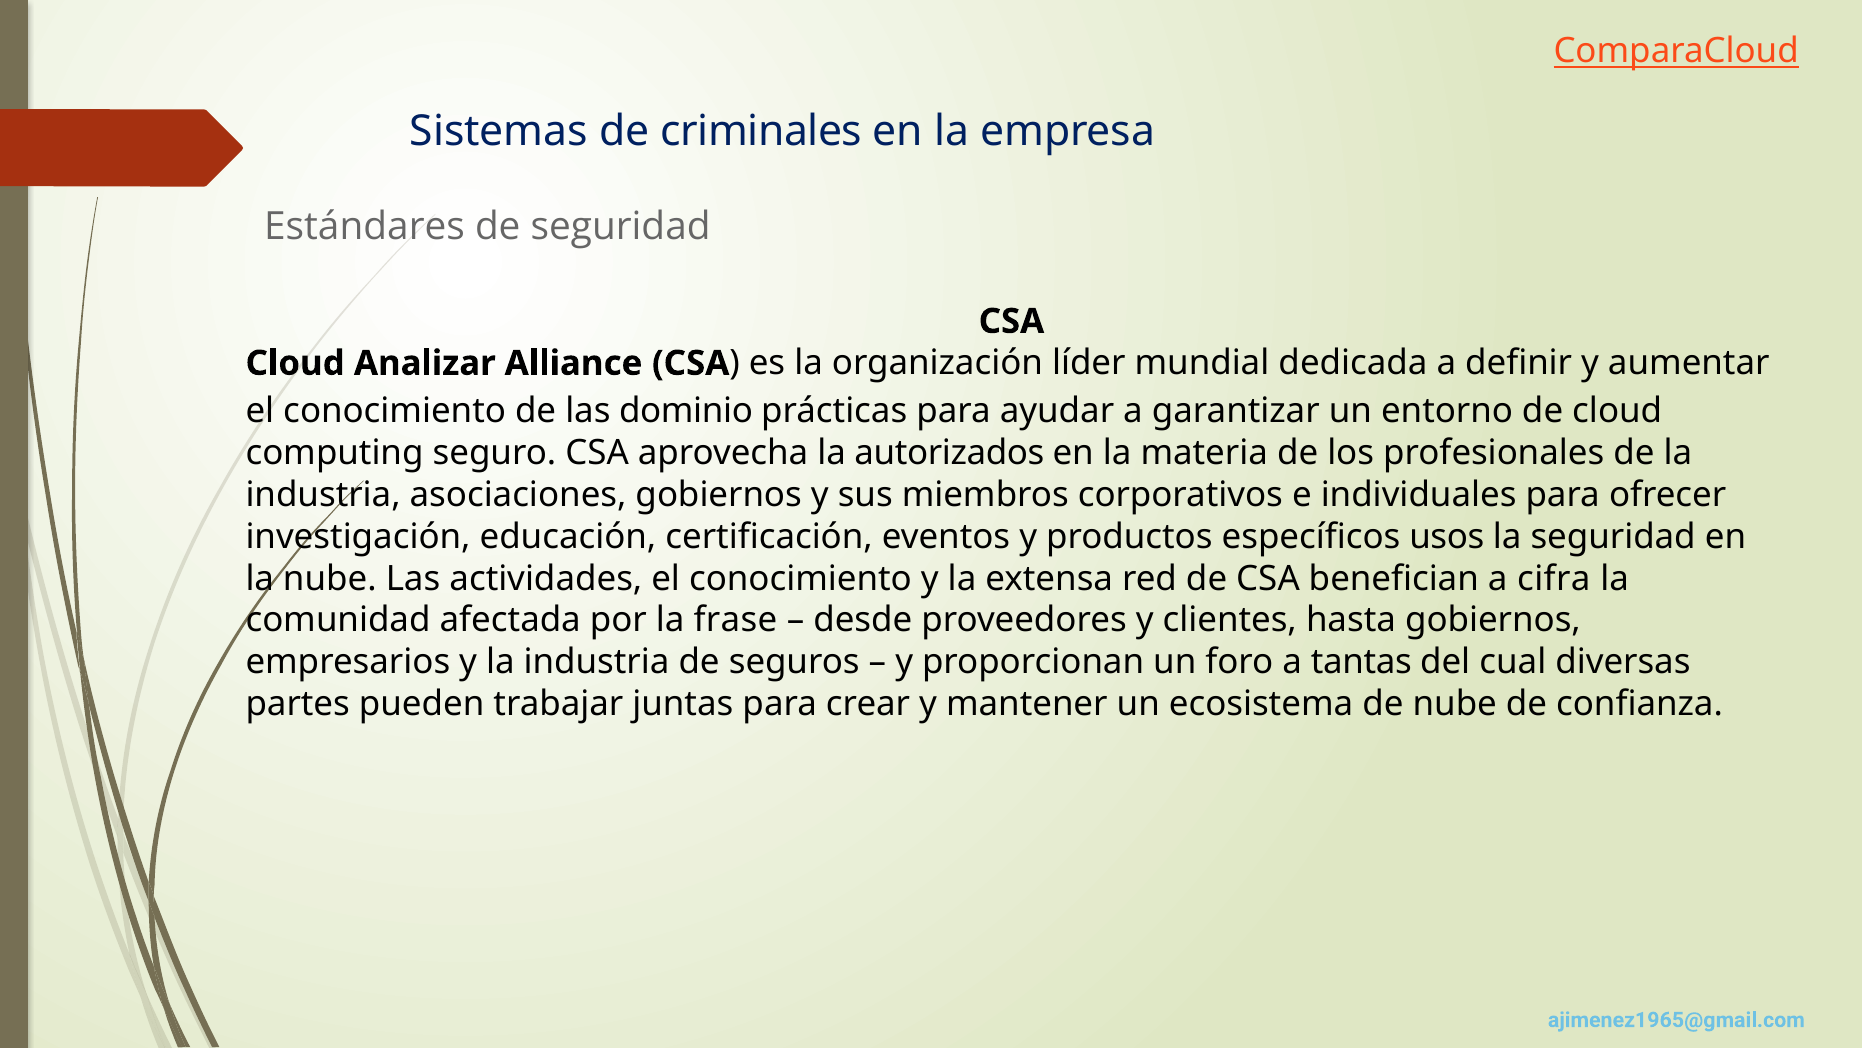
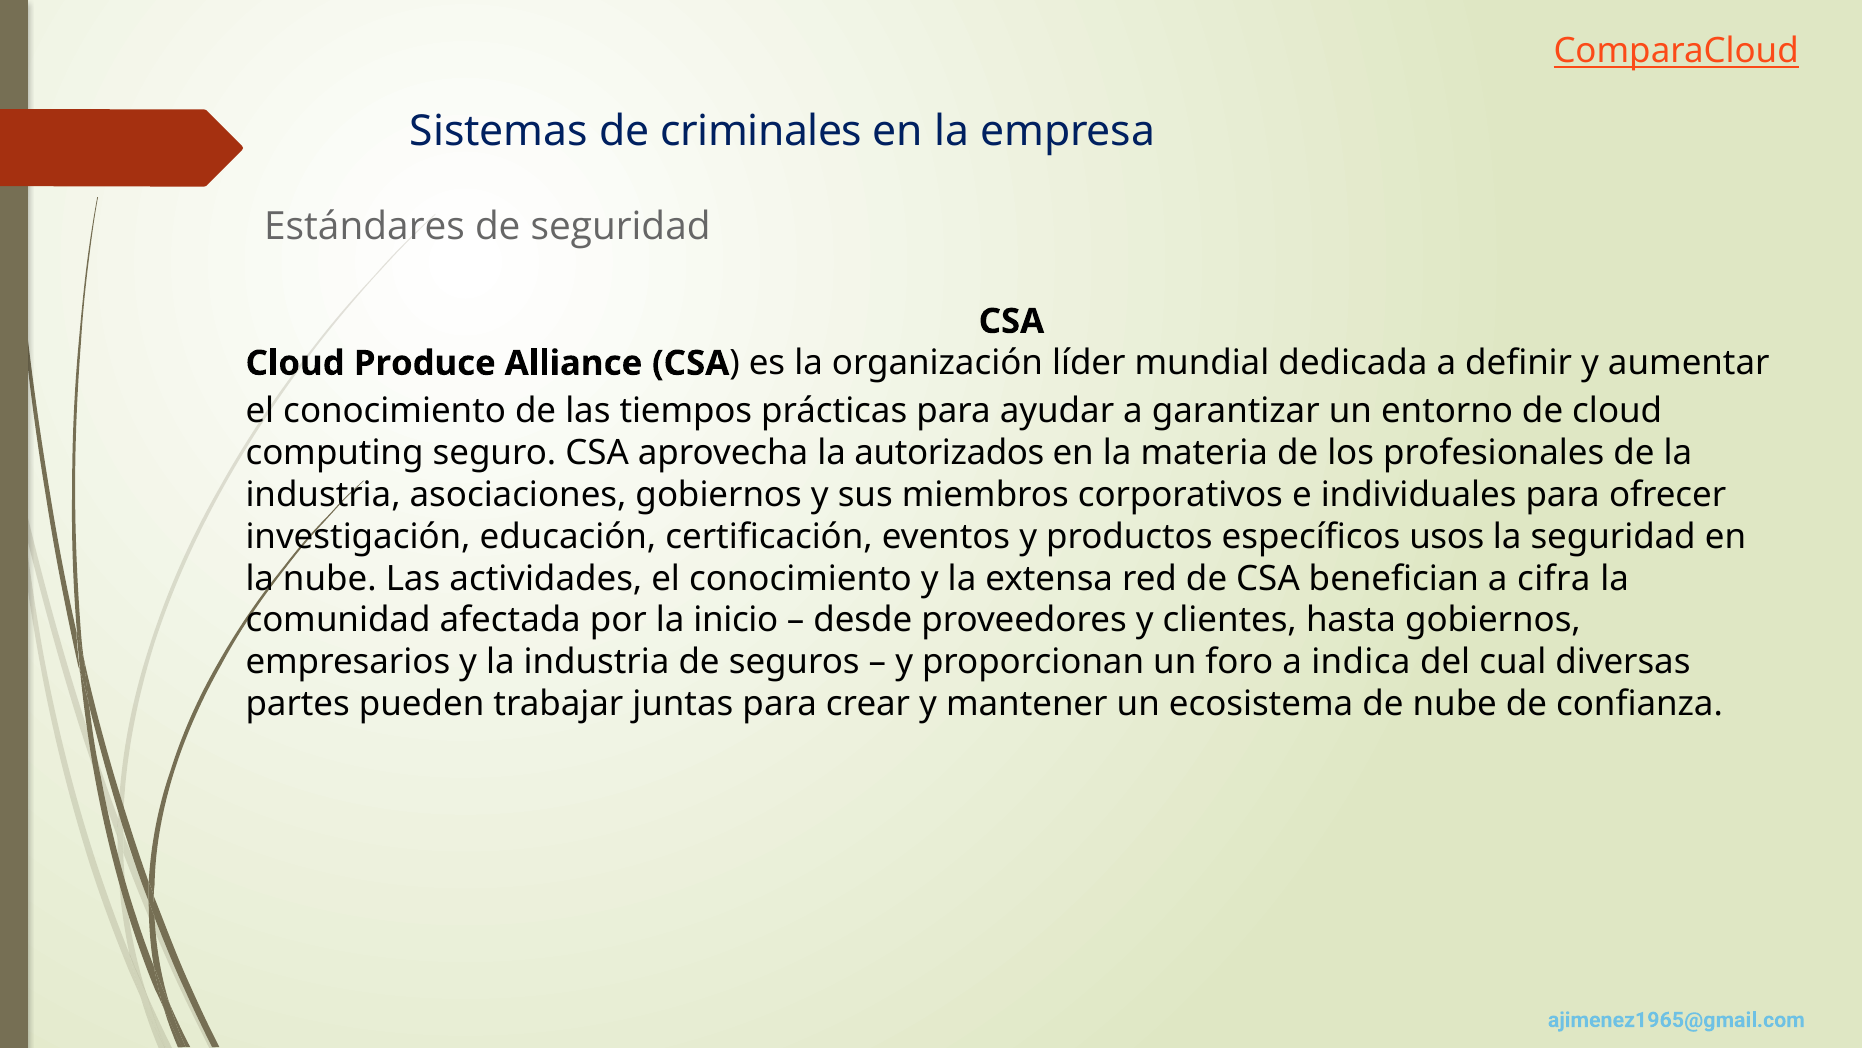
Analizar: Analizar -> Produce (425, 363)
dominio: dominio -> tiempos (686, 411)
frase: frase -> inicio (736, 620)
tantas: tantas -> indica (1361, 662)
